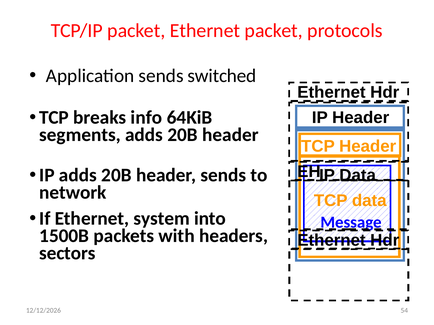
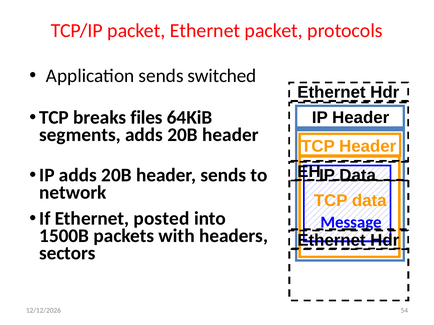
info: info -> files (147, 117)
system: system -> posted (162, 219)
